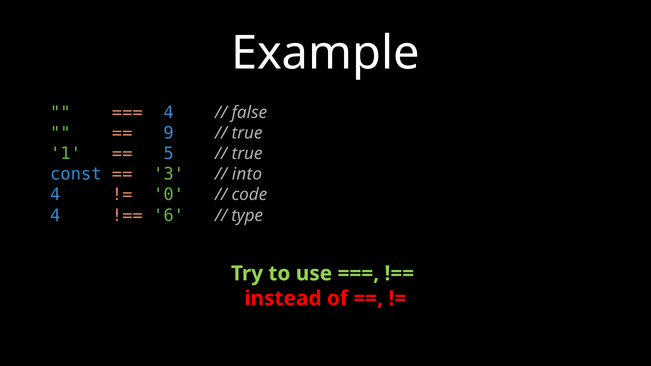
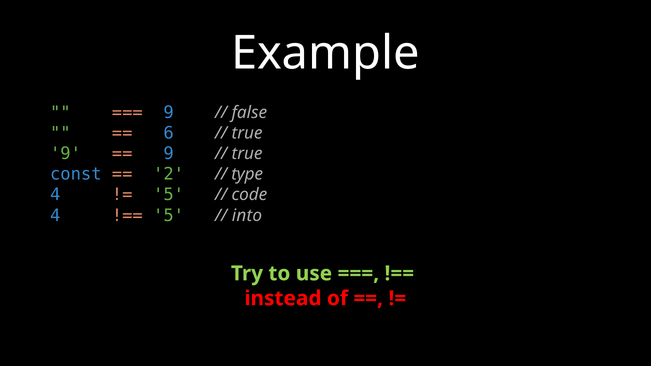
4: 4 -> 9 (169, 113)
9: 9 -> 6 (169, 133)
1: 1 -> 9 (65, 154)
5: 5 -> 9 (169, 154)
3: 3 -> 2 (169, 174)
into: into -> type (247, 174)
0: 0 -> 5 (169, 195)
6: 6 -> 5 (169, 216)
type: type -> into (247, 216)
